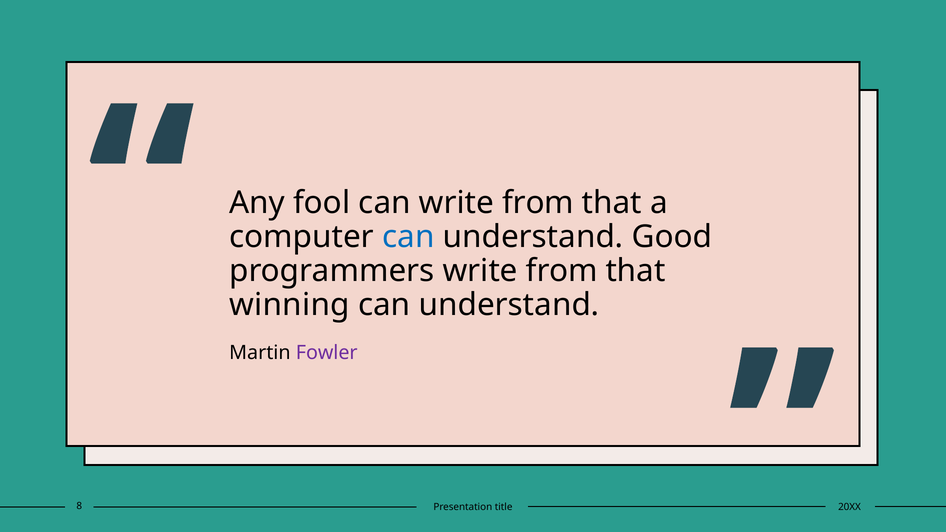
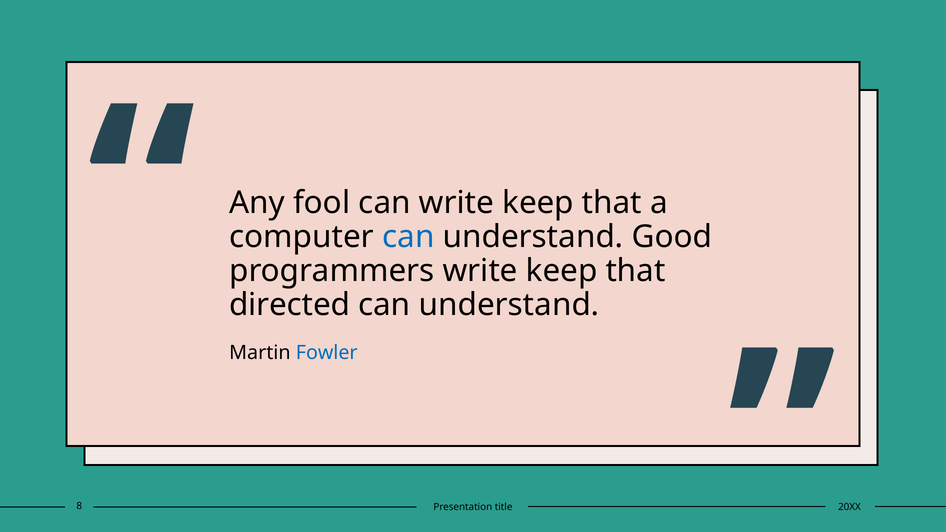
Fowler colour: purple -> blue (327, 353)
can write from: from -> keep (538, 203)
programmers write from: from -> keep (562, 271)
winning: winning -> directed (290, 305)
